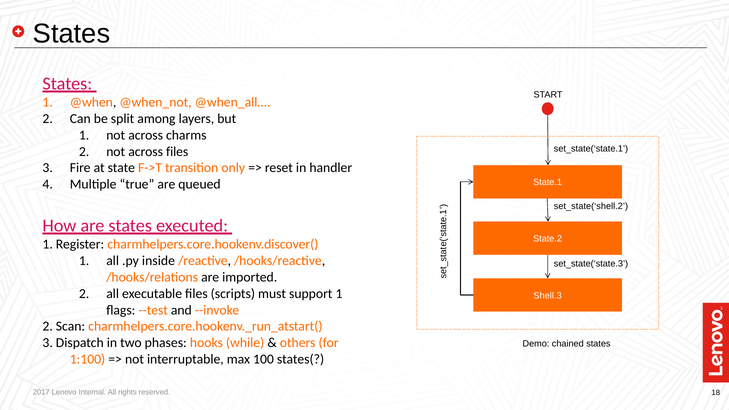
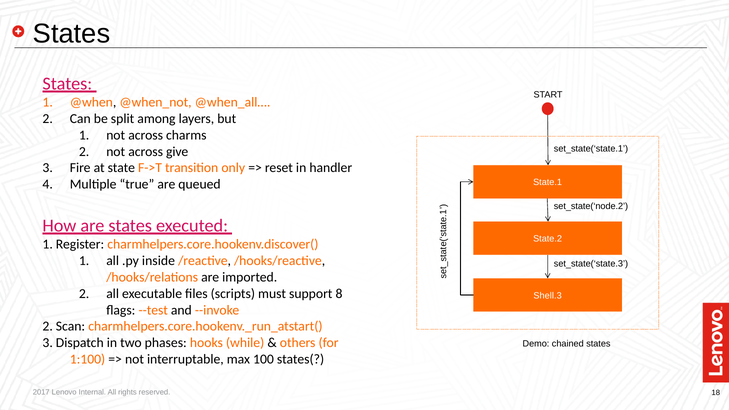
across files: files -> give (177, 152)
set_state(‘shell.2: set_state(‘shell.2 -> set_state(‘node.2 (591, 206)
support 1: 1 -> 8 (339, 294)
